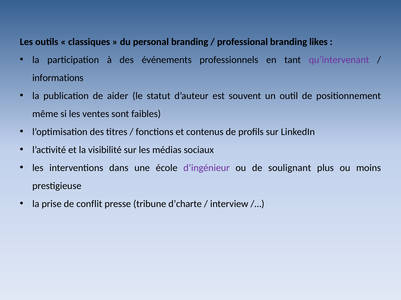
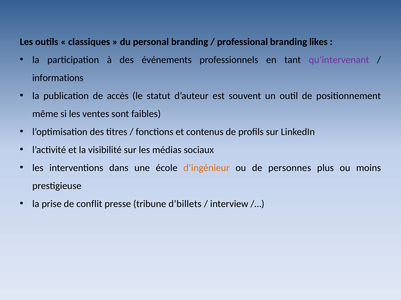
aider: aider -> accès (118, 96)
d’ingénieur colour: purple -> orange (207, 168)
soulignant: soulignant -> personnes (290, 168)
d’charte: d’charte -> d’billets (185, 204)
